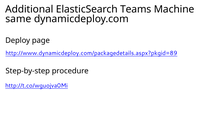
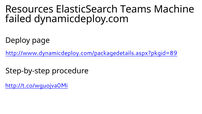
Additional: Additional -> Resources (29, 9)
same: same -> failed (18, 19)
